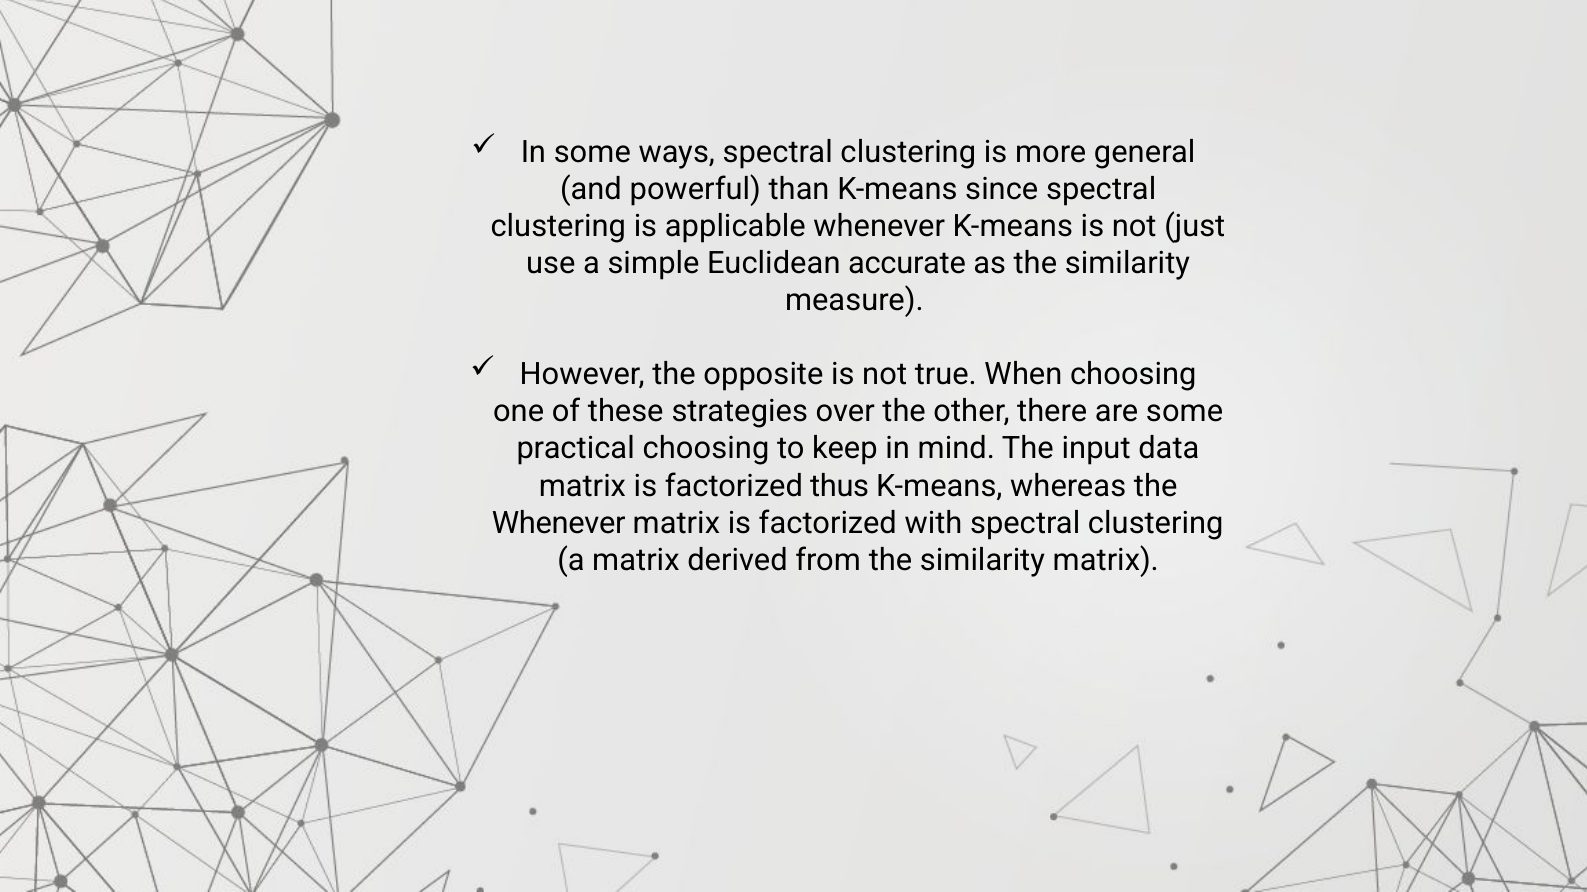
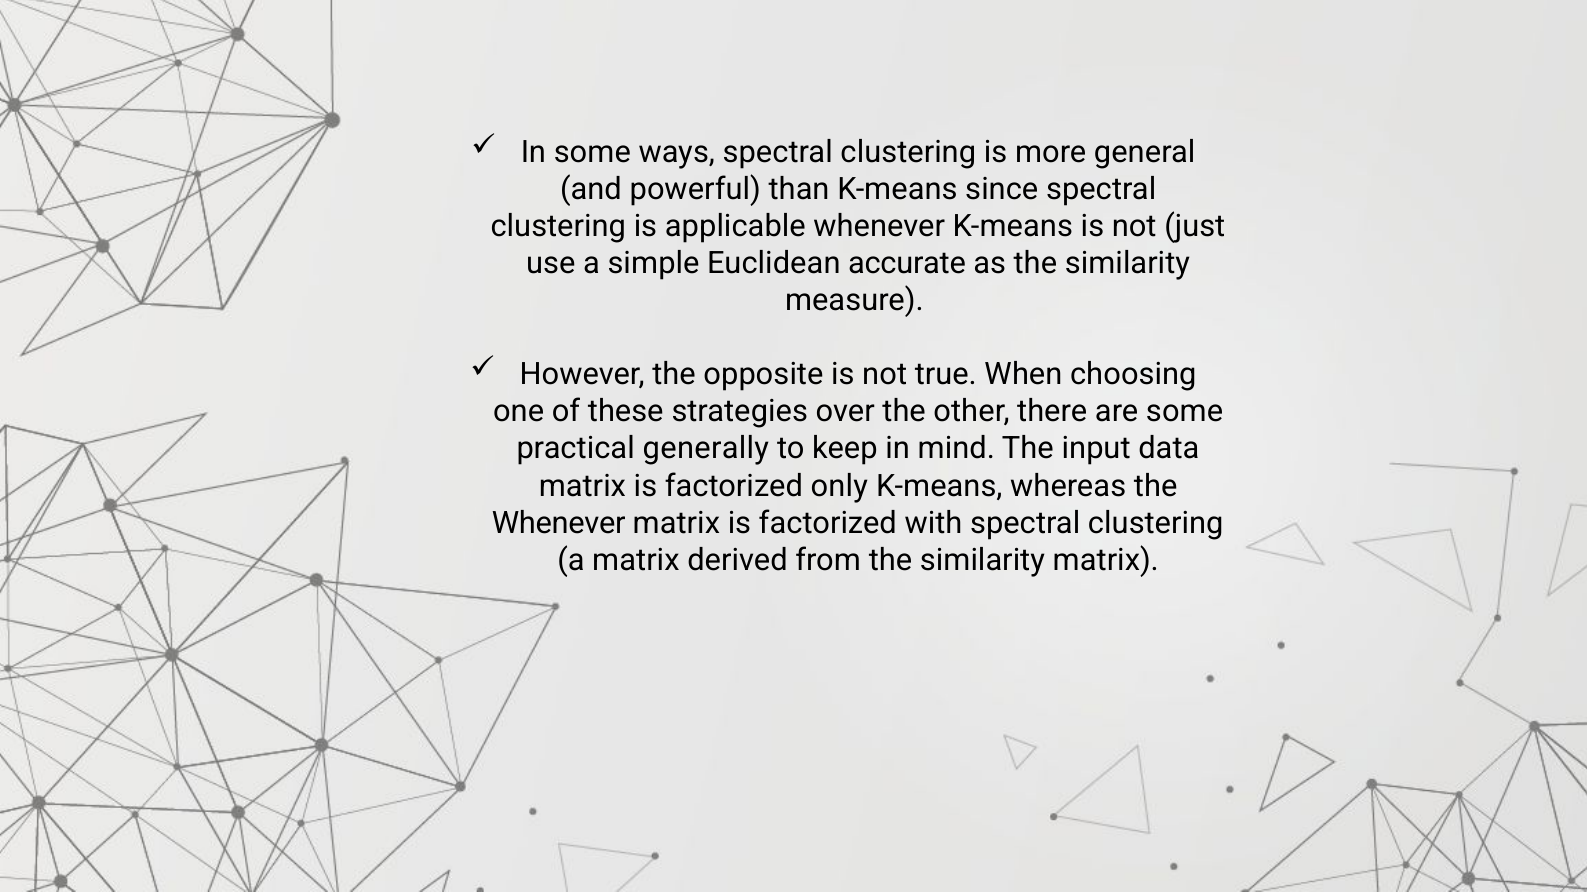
practical choosing: choosing -> generally (706, 449)
thus: thus -> only (839, 486)
